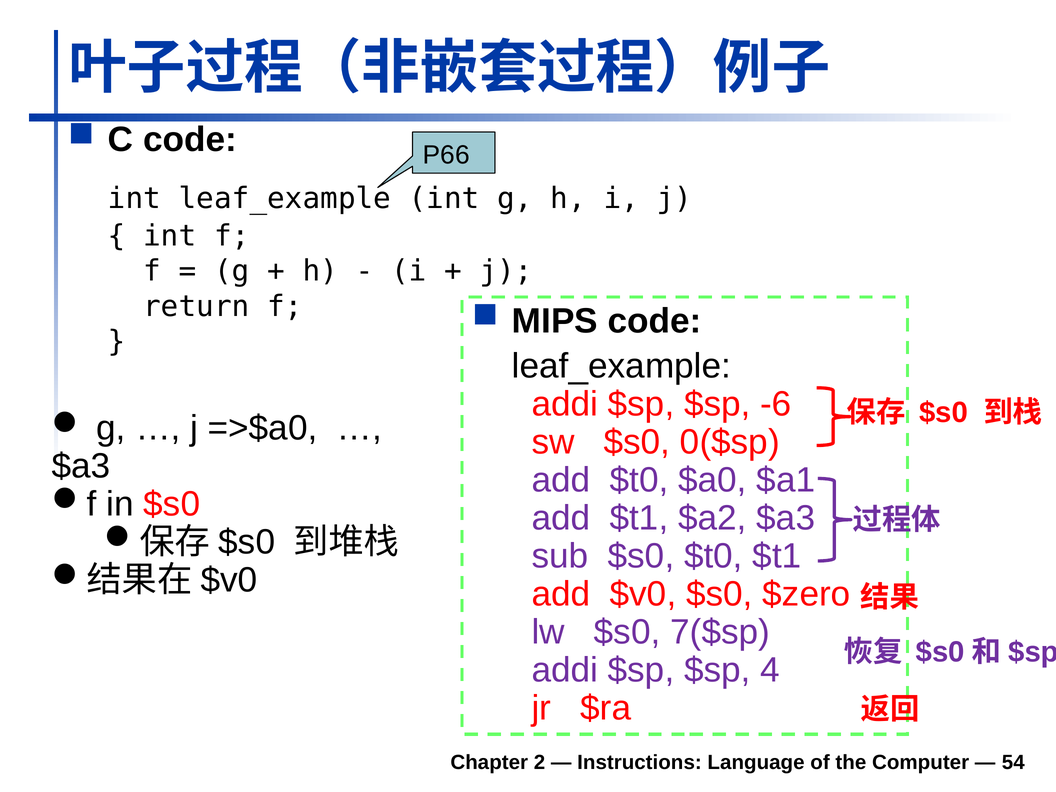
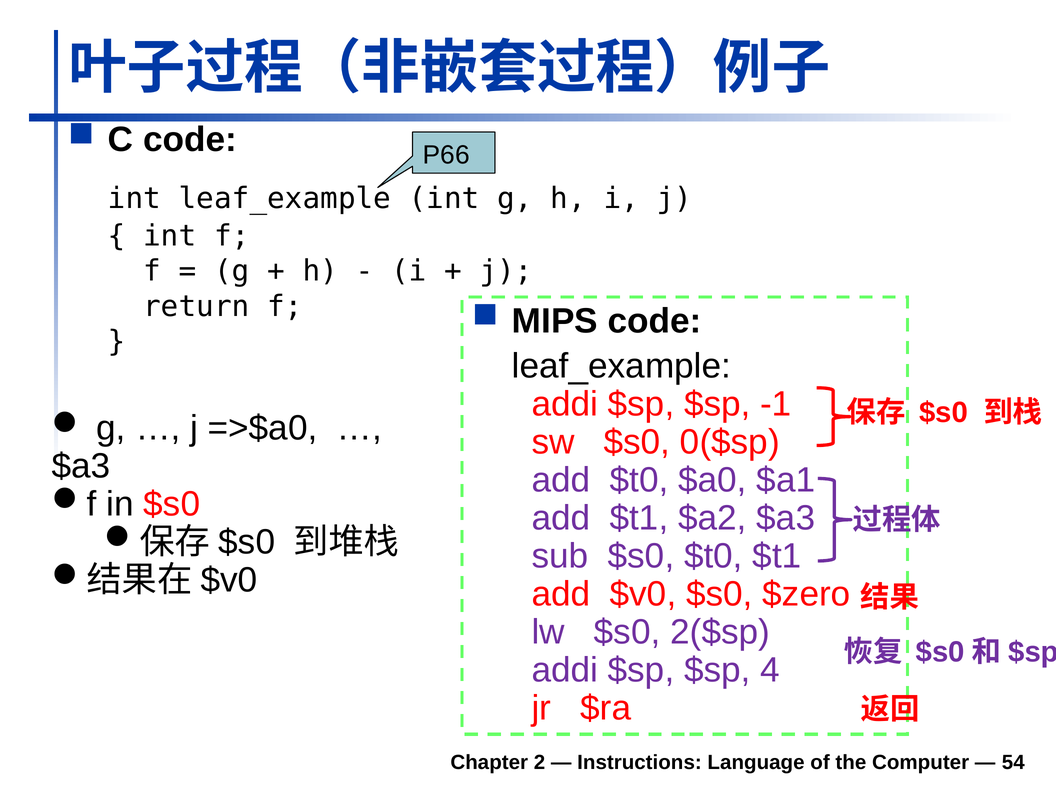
-6: -6 -> -1 (776, 404)
7($sp: 7($sp -> 2($sp (720, 632)
